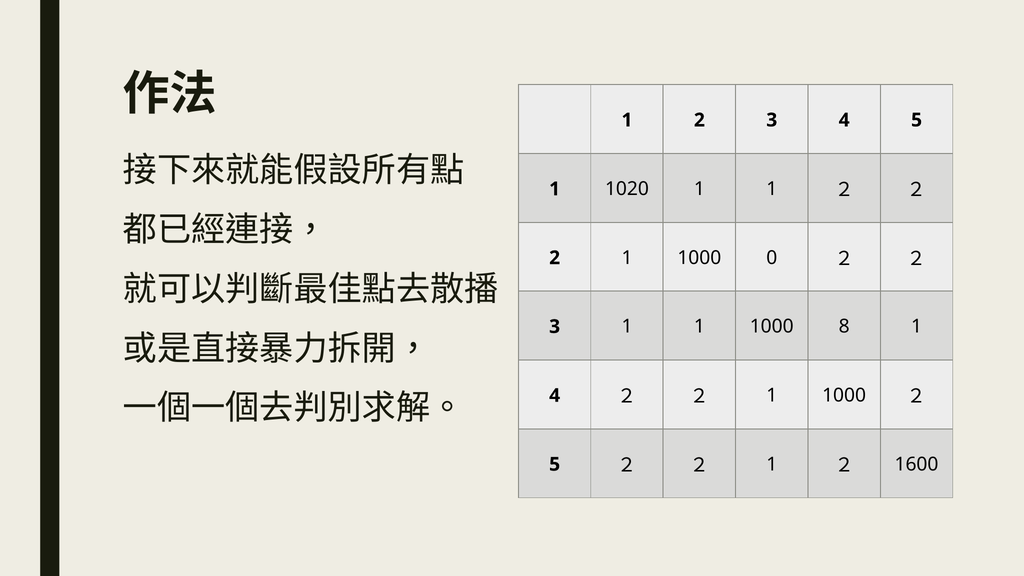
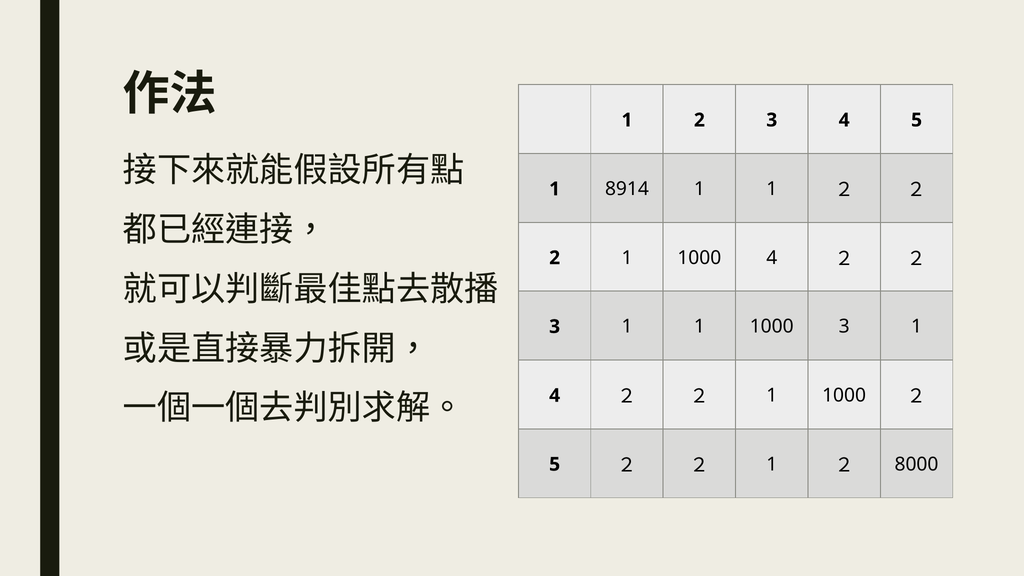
1020: 1020 -> 8914 (627, 189)
1000 0: 0 -> 4 (772, 258)
1000 8: 8 -> 3 (844, 327)
1600: 1600 -> 8000 (916, 464)
